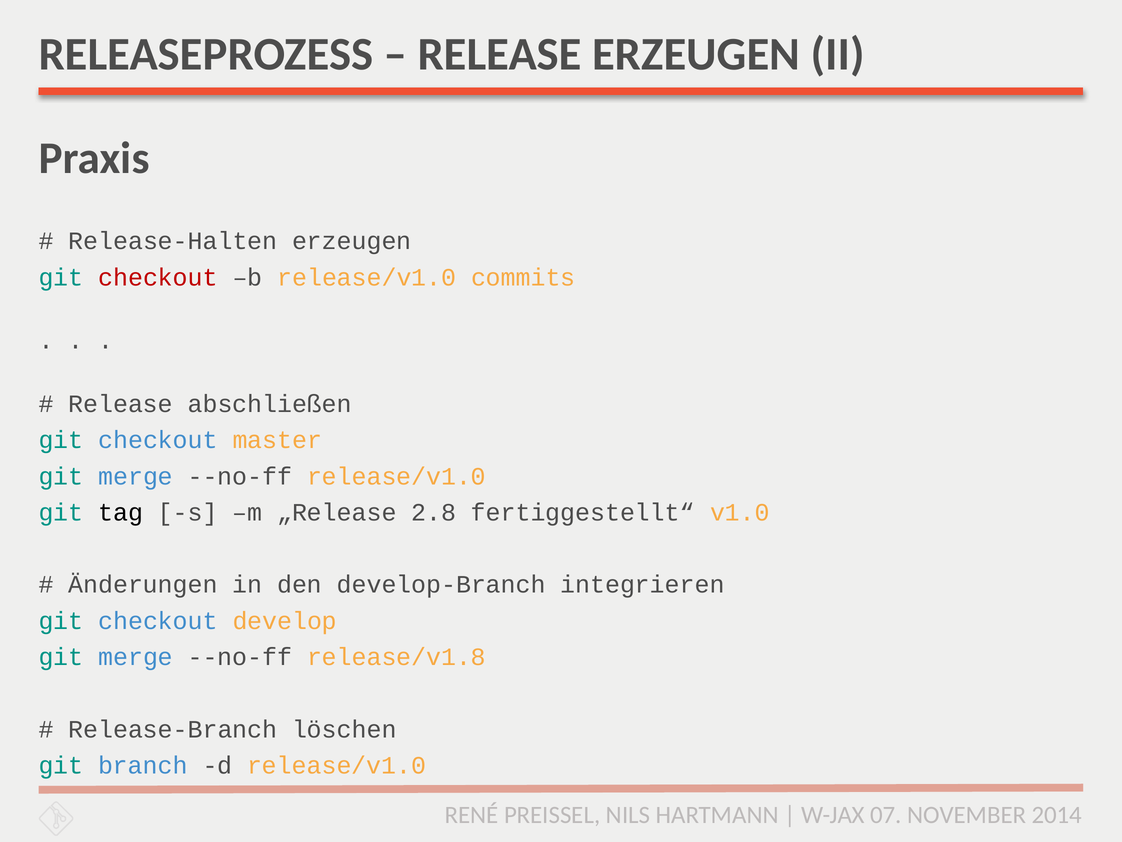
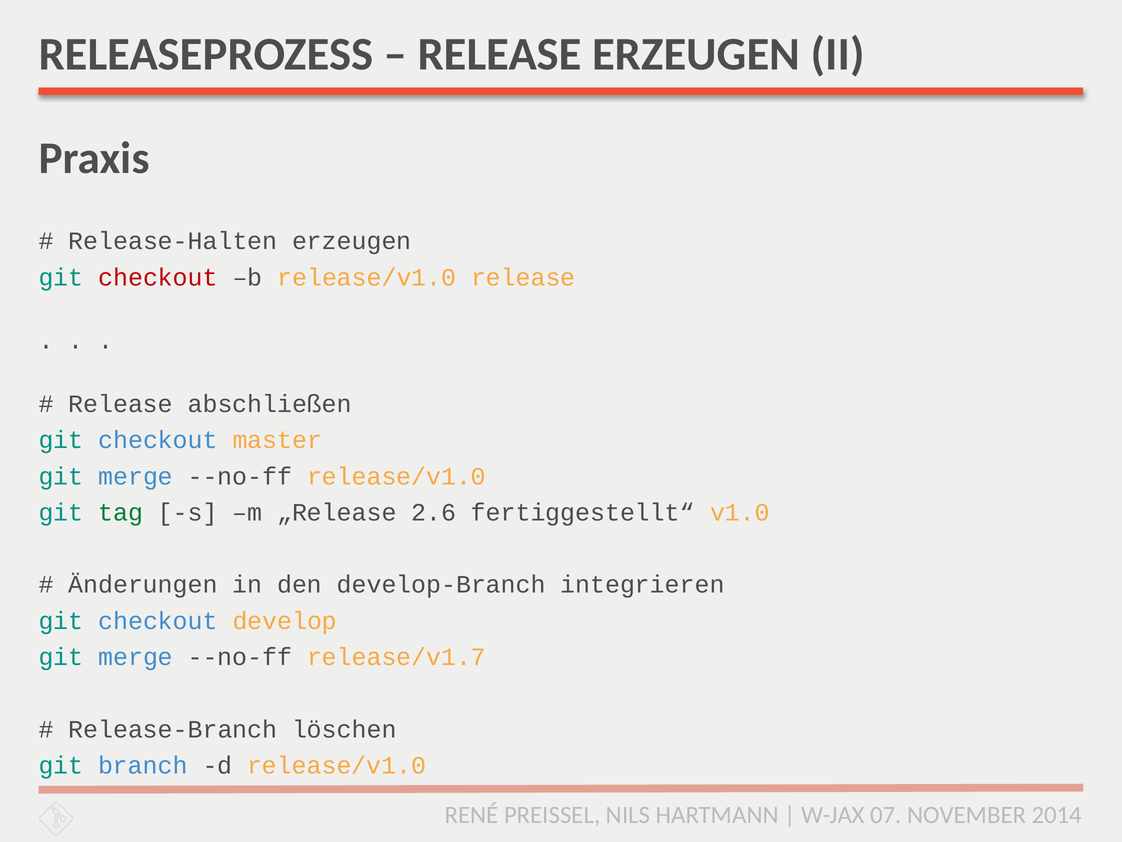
release/v1.0 commits: commits -> release (523, 277)
tag colour: black -> green (121, 512)
2.8: 2.8 -> 2.6 (434, 512)
release/v1.8: release/v1.8 -> release/v1.7 (397, 657)
